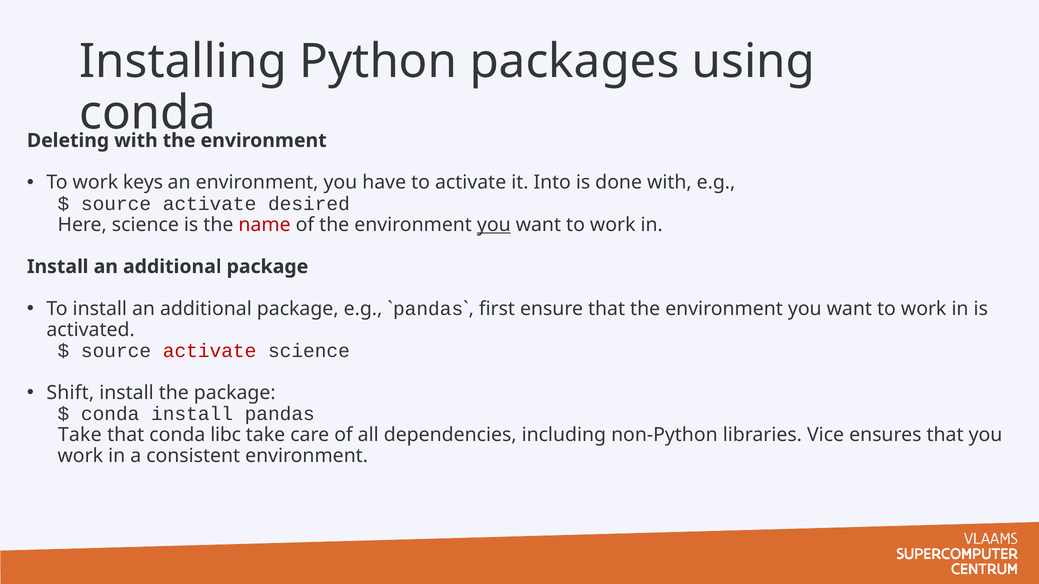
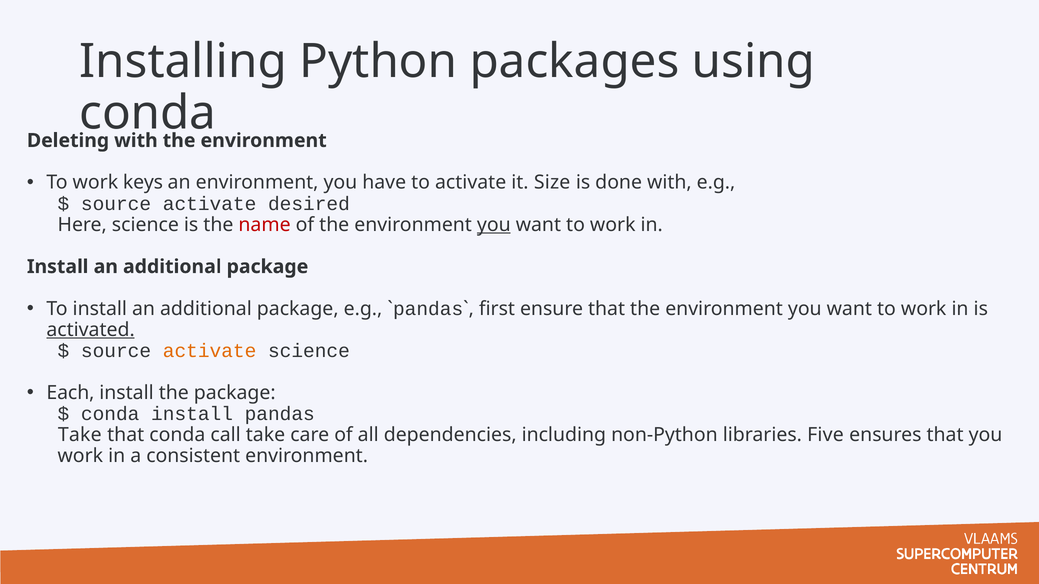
Into: Into -> Size (552, 183)
activated underline: none -> present (91, 330)
activate colour: red -> orange (210, 351)
Shift: Shift -> Each (70, 393)
libc: libc -> call (226, 435)
Vice: Vice -> Five (825, 435)
